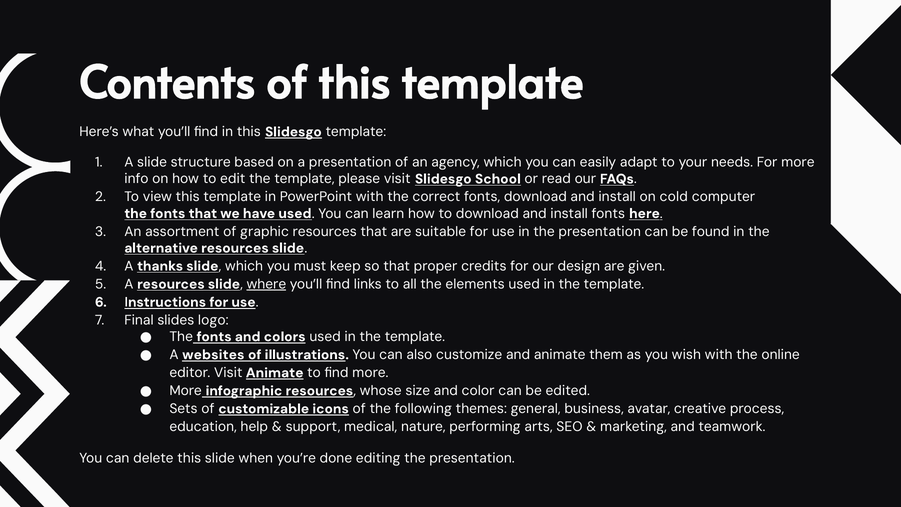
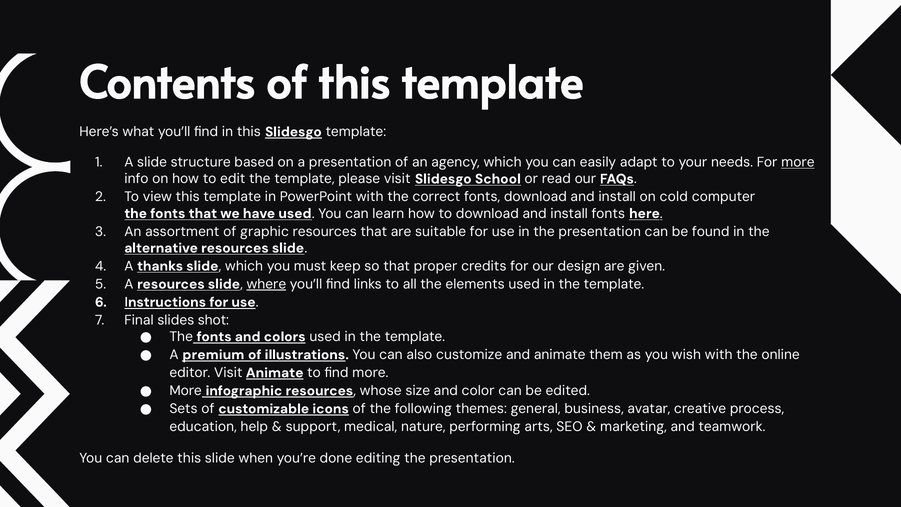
more underline: none -> present (798, 162)
logo: logo -> shot (213, 320)
websites: websites -> premium (213, 355)
